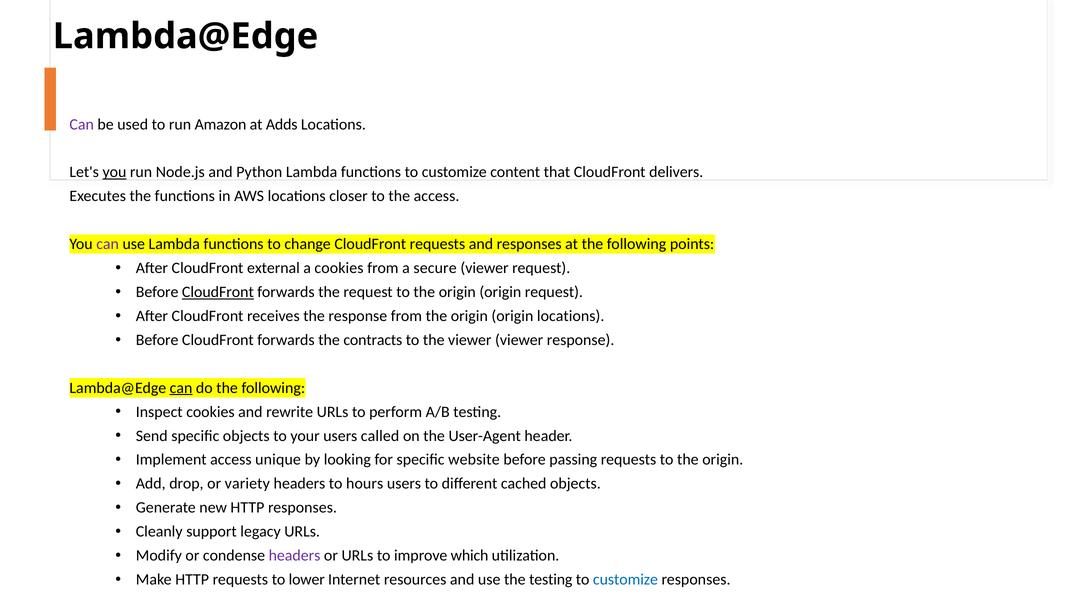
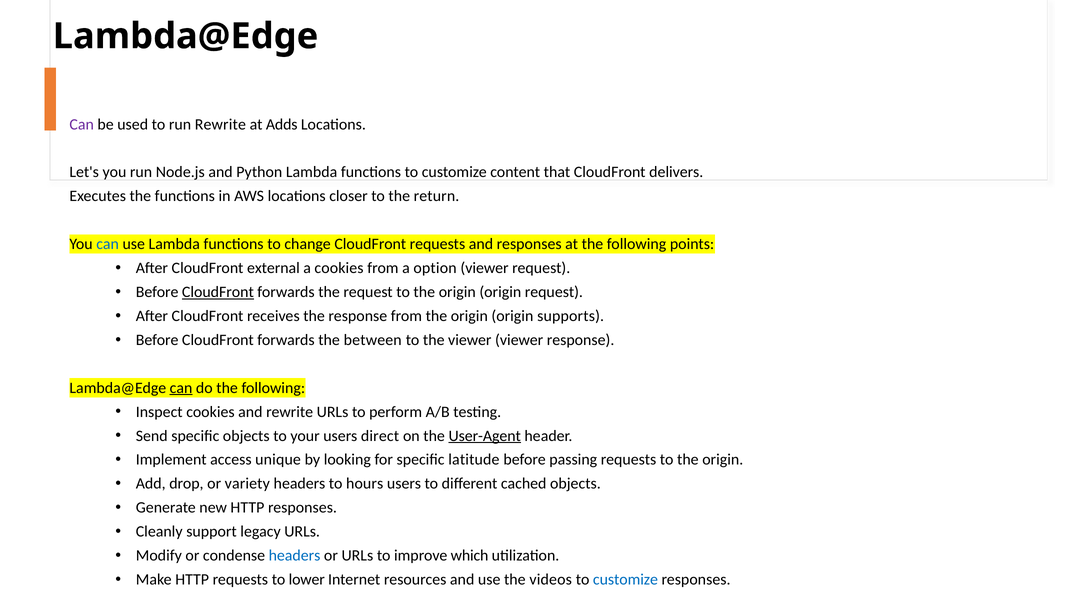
run Amazon: Amazon -> Rewrite (220, 124)
you underline: present -> none (114, 172)
the access: access -> return (437, 196)
can colour: purple -> blue (108, 244)
secure: secure -> option (435, 268)
origin locations: locations -> supports (571, 316)
contracts: contracts -> between (373, 340)
called: called -> direct (380, 436)
User-Agent underline: none -> present (485, 436)
website: website -> latitude (474, 460)
headers colour: purple -> blue (295, 556)
the testing: testing -> videos (551, 580)
